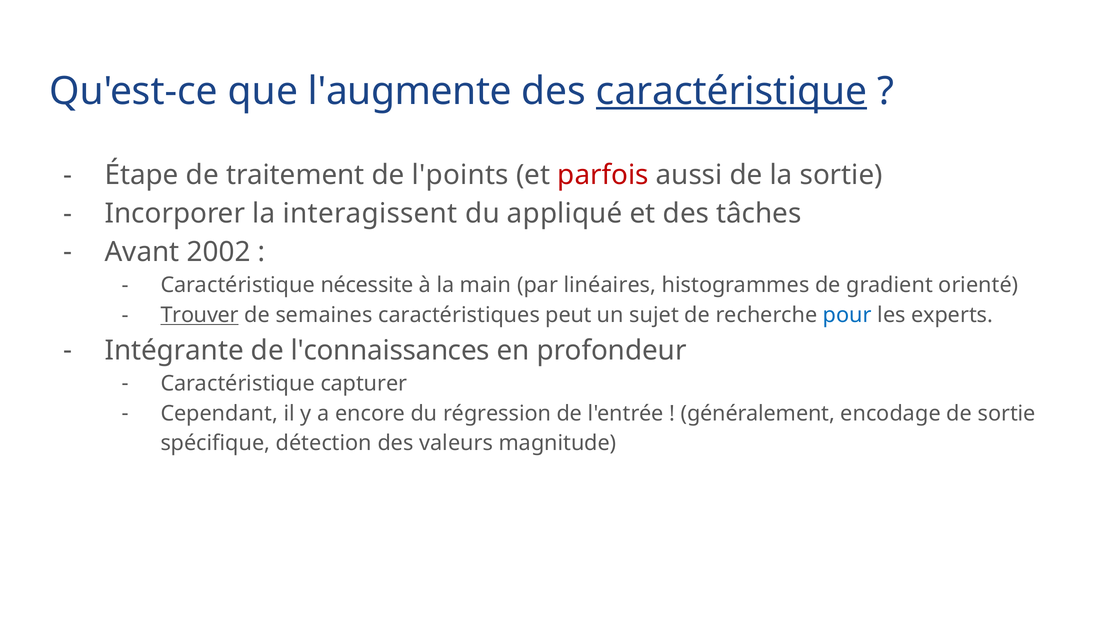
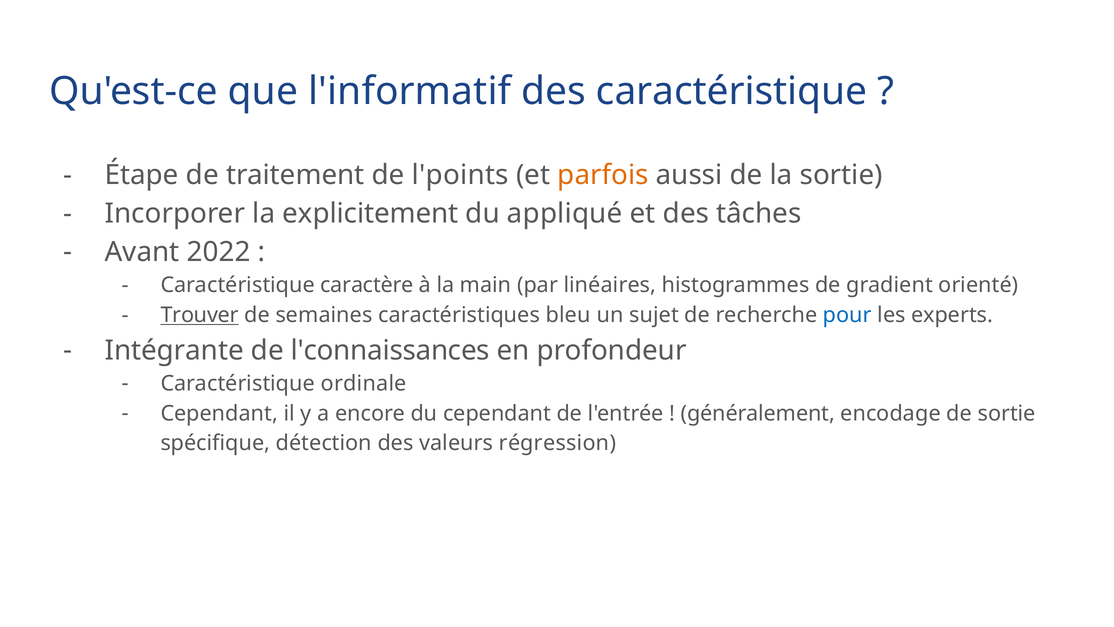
l'augmente: l'augmente -> l'informatif (410, 91)
caractéristique underline: present -> none (732, 91)
parfois colour: red -> orange (603, 175)
interagissent: interagissent -> explicitement (370, 214)
2002: 2002 -> 2022 (219, 252)
nécessite: nécessite -> caractère (367, 285)
peut: peut -> bleu (568, 315)
capturer: capturer -> ordinale (364, 383)
du régression: régression -> cependant (497, 413)
magnitude: magnitude -> régression (557, 443)
